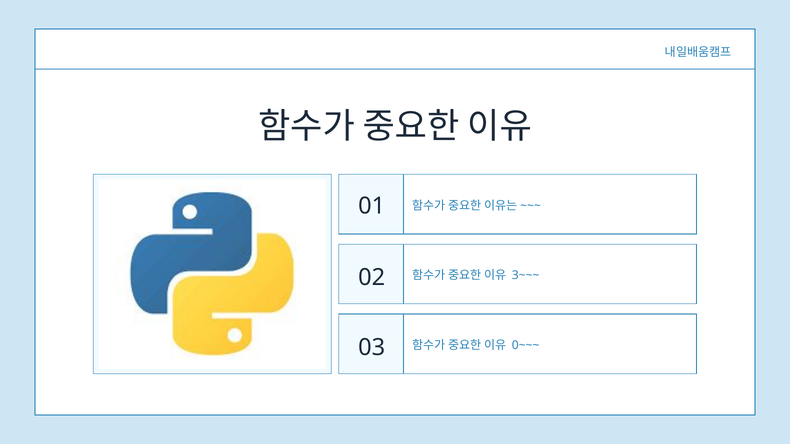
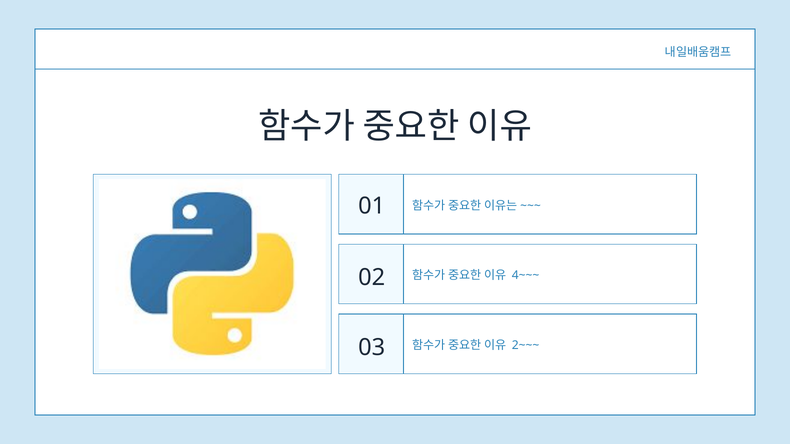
3~~~: 3~~~ -> 4~~~ (526, 276)
0~~~: 0~~~ -> 2~~~ (526, 346)
